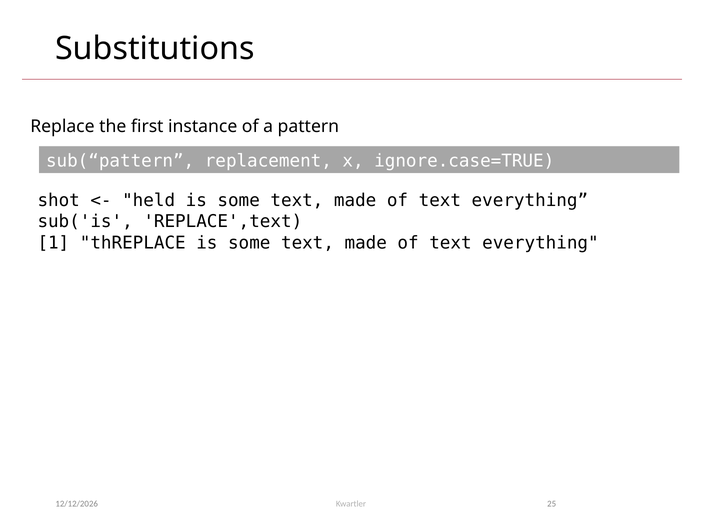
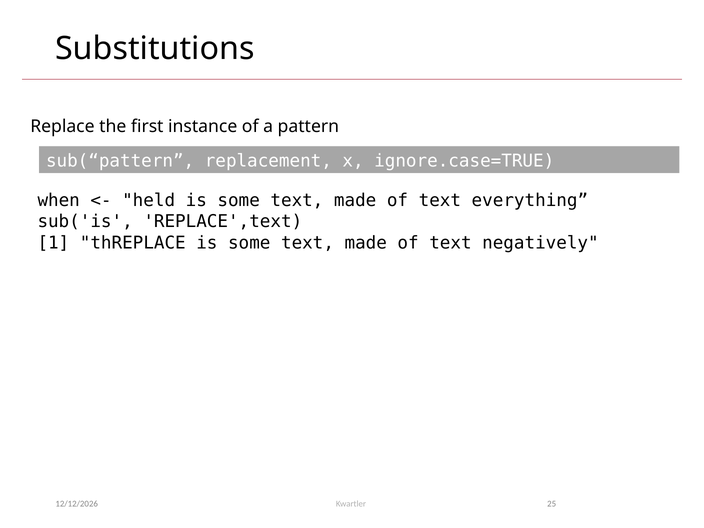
shot: shot -> when (59, 200)
everything: everything -> negatively (540, 243)
